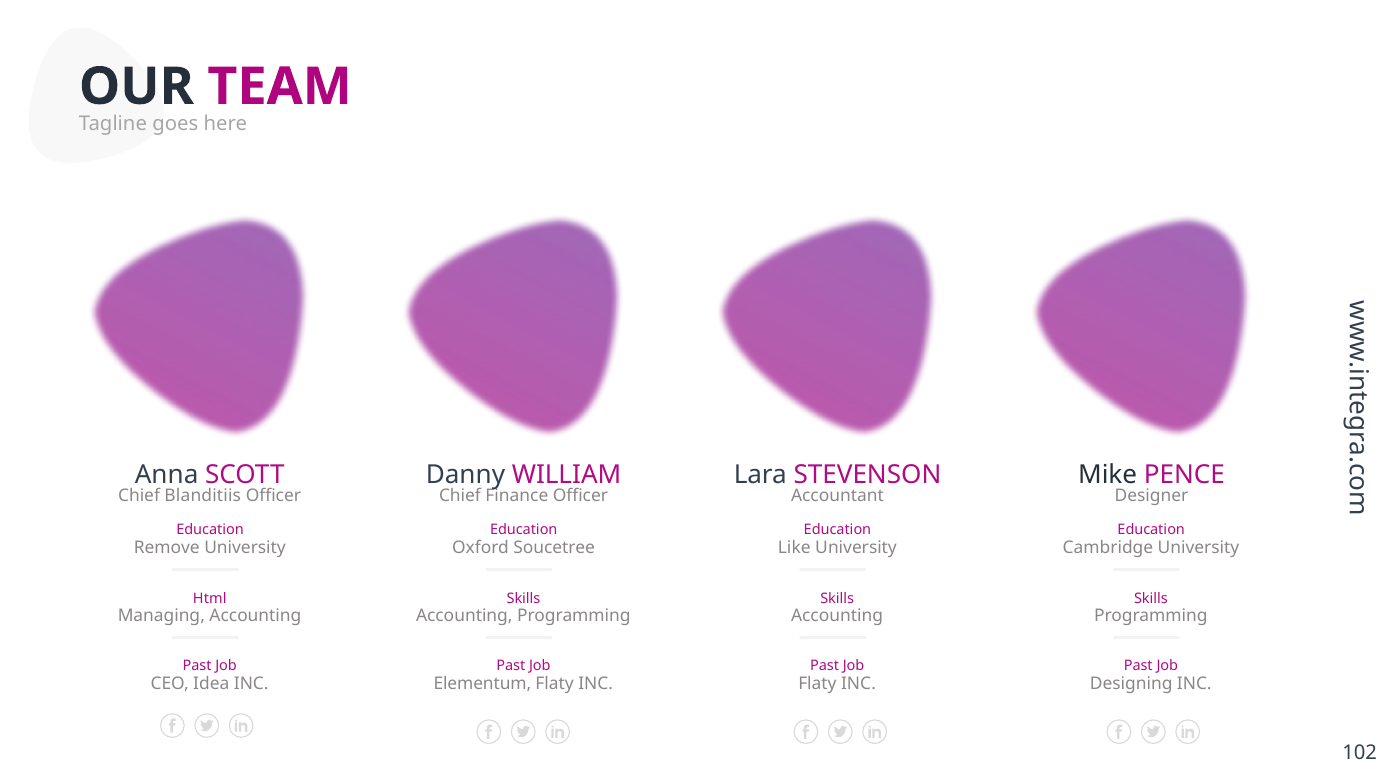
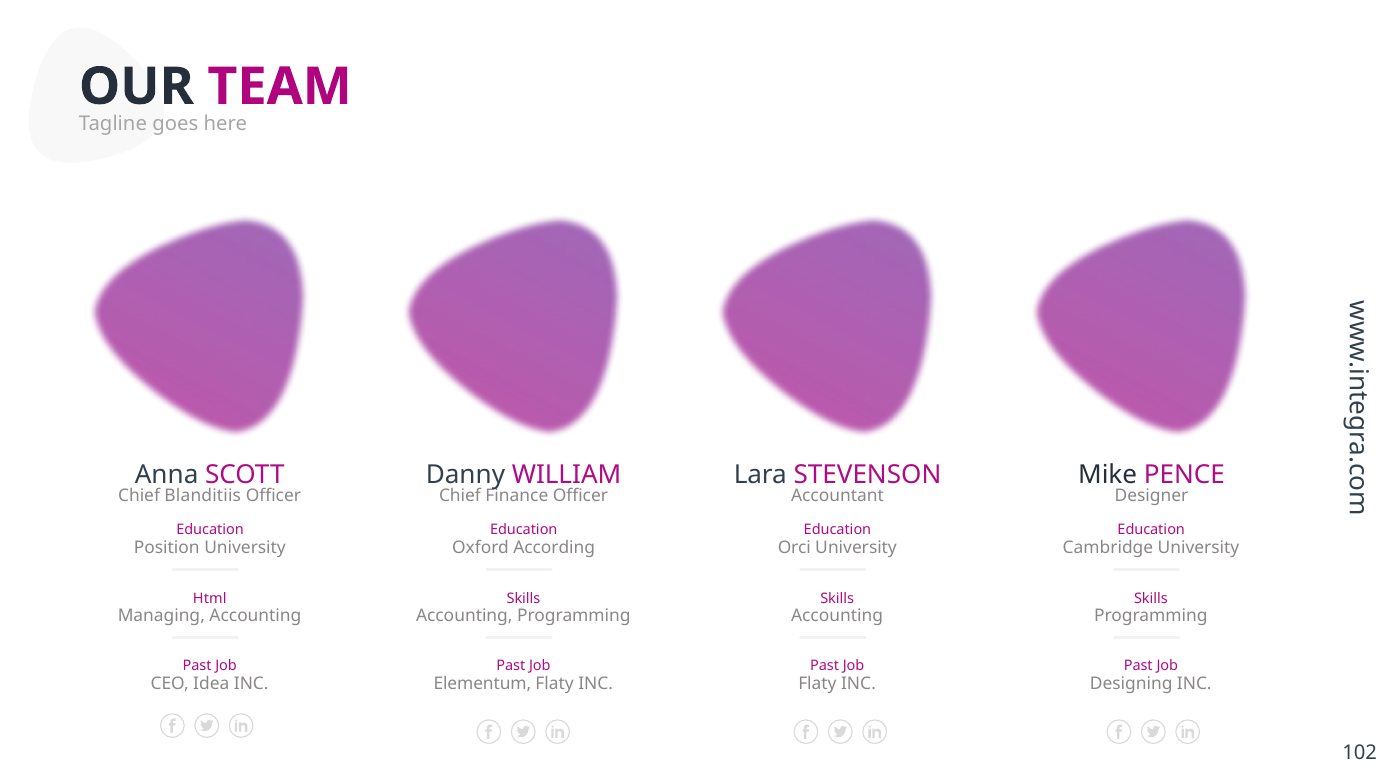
Remove: Remove -> Position (167, 548)
Soucetree: Soucetree -> According (554, 548)
Like: Like -> Orci (794, 548)
